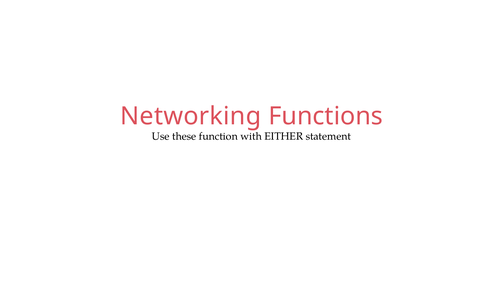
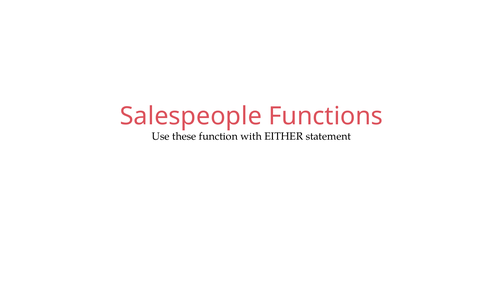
Networking: Networking -> Salespeople (191, 116)
